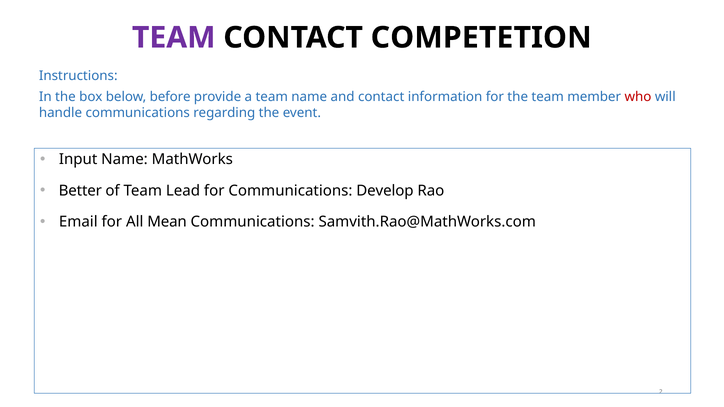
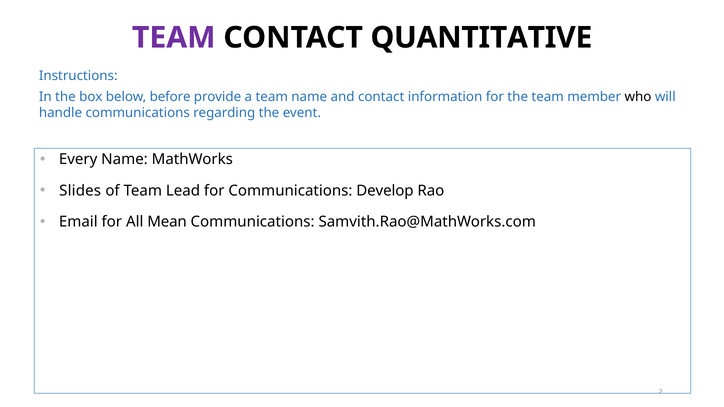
COMPETETION: COMPETETION -> QUANTITATIVE (481, 38)
who colour: red -> black (638, 97)
Input: Input -> Every (78, 159)
Better: Better -> Slides (80, 191)
